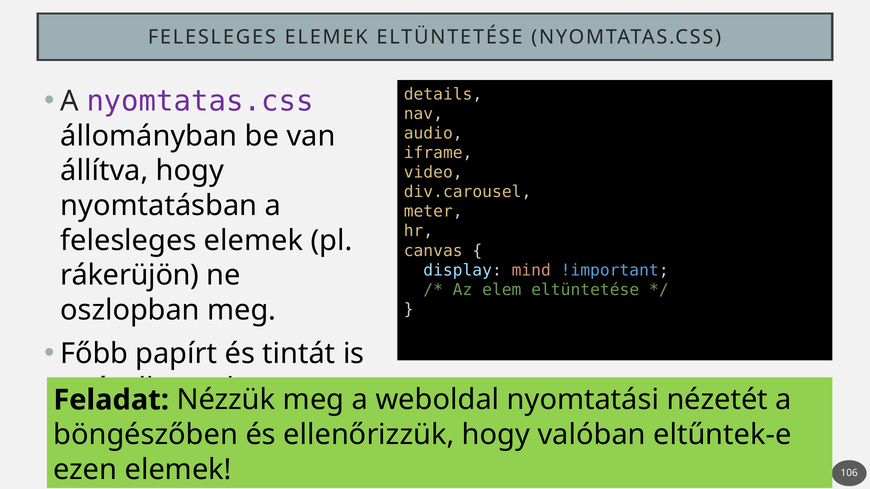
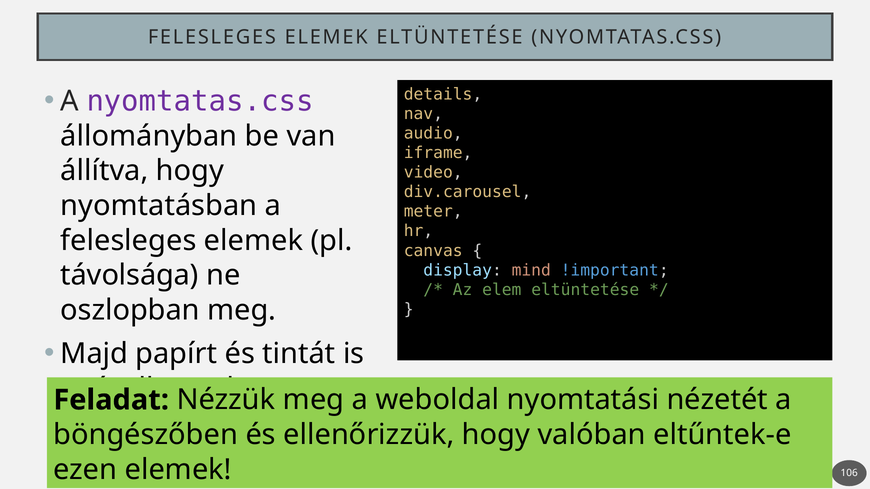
rákerüjön: rákerüjön -> távolsága (130, 275)
Főbb: Főbb -> Majd (94, 354)
